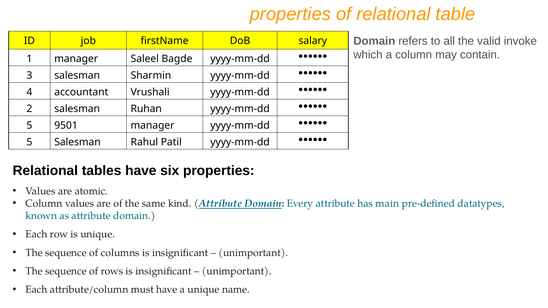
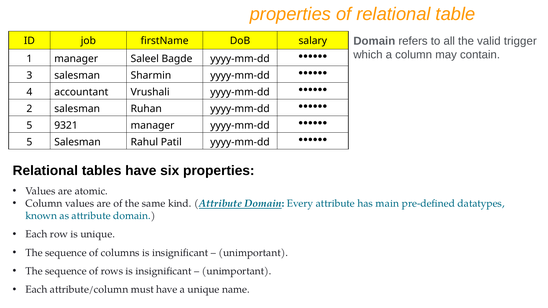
invoke: invoke -> trigger (520, 41)
9501: 9501 -> 9321 (66, 126)
